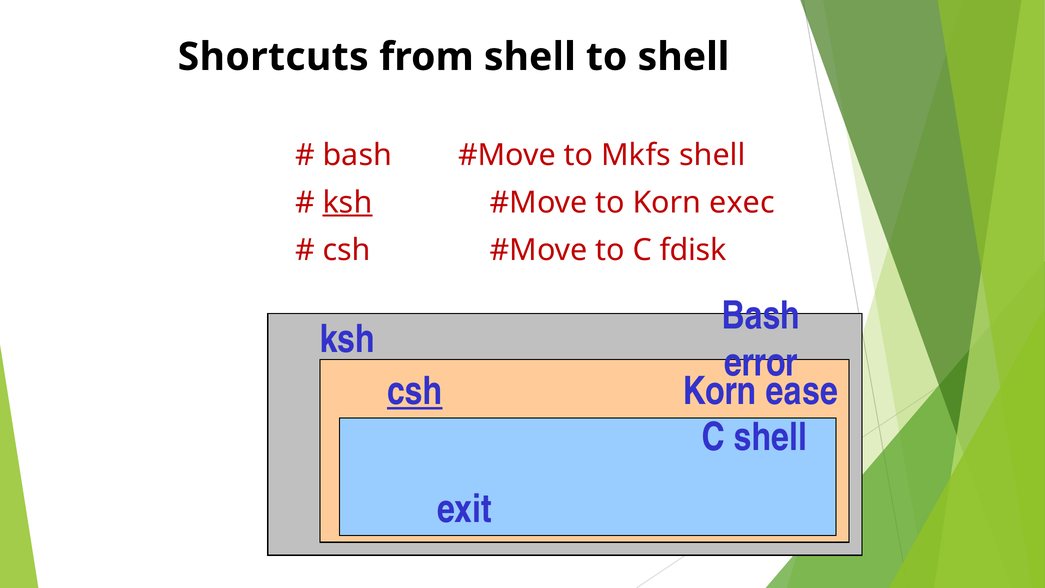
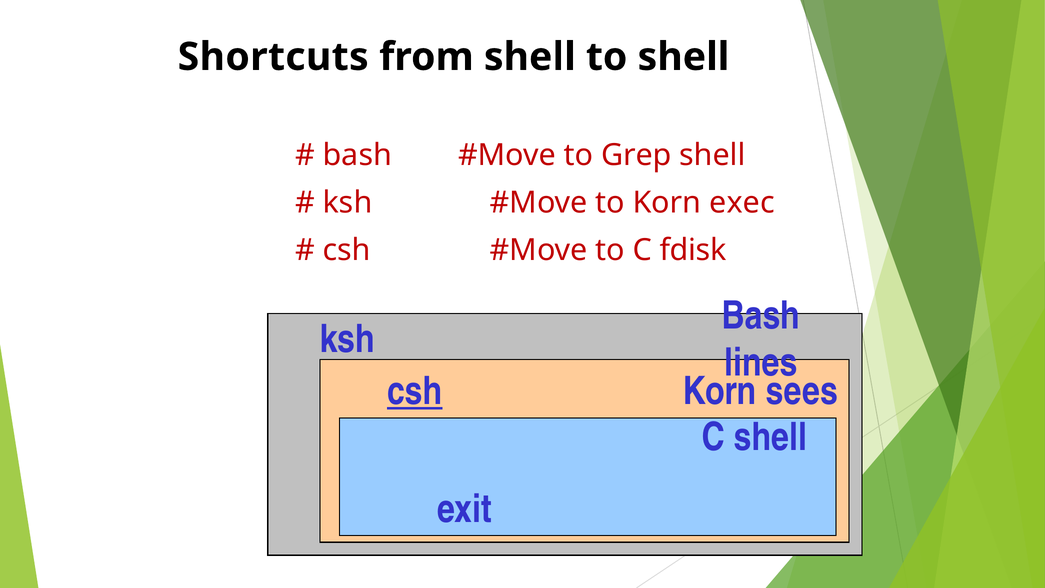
Mkfs: Mkfs -> Grep (636, 155)
ksh underline: present -> none (348, 202)
error: error -> lines (761, 363)
ease: ease -> sees (802, 391)
